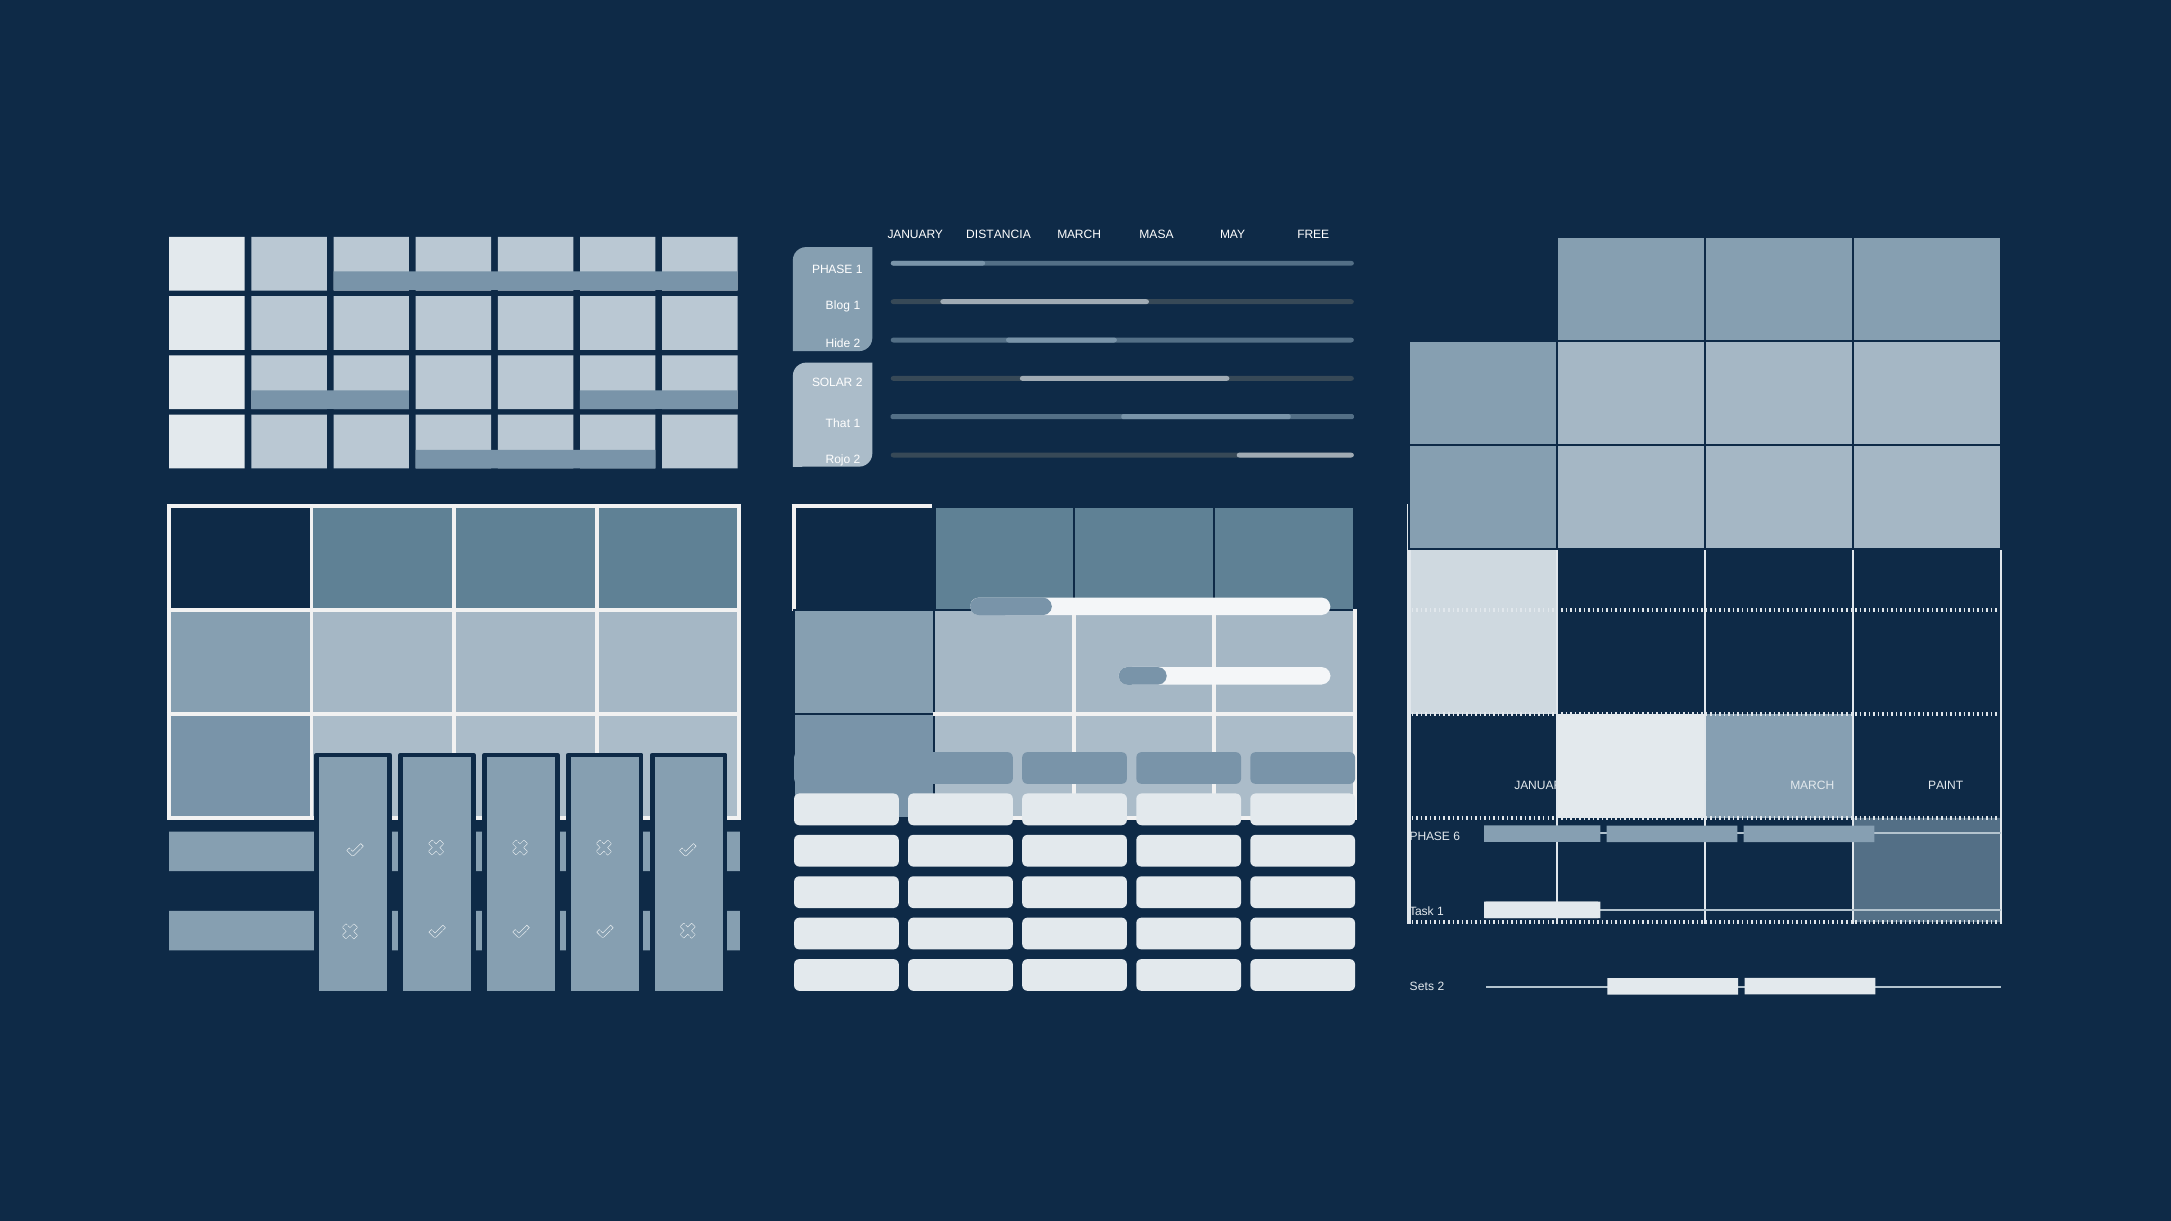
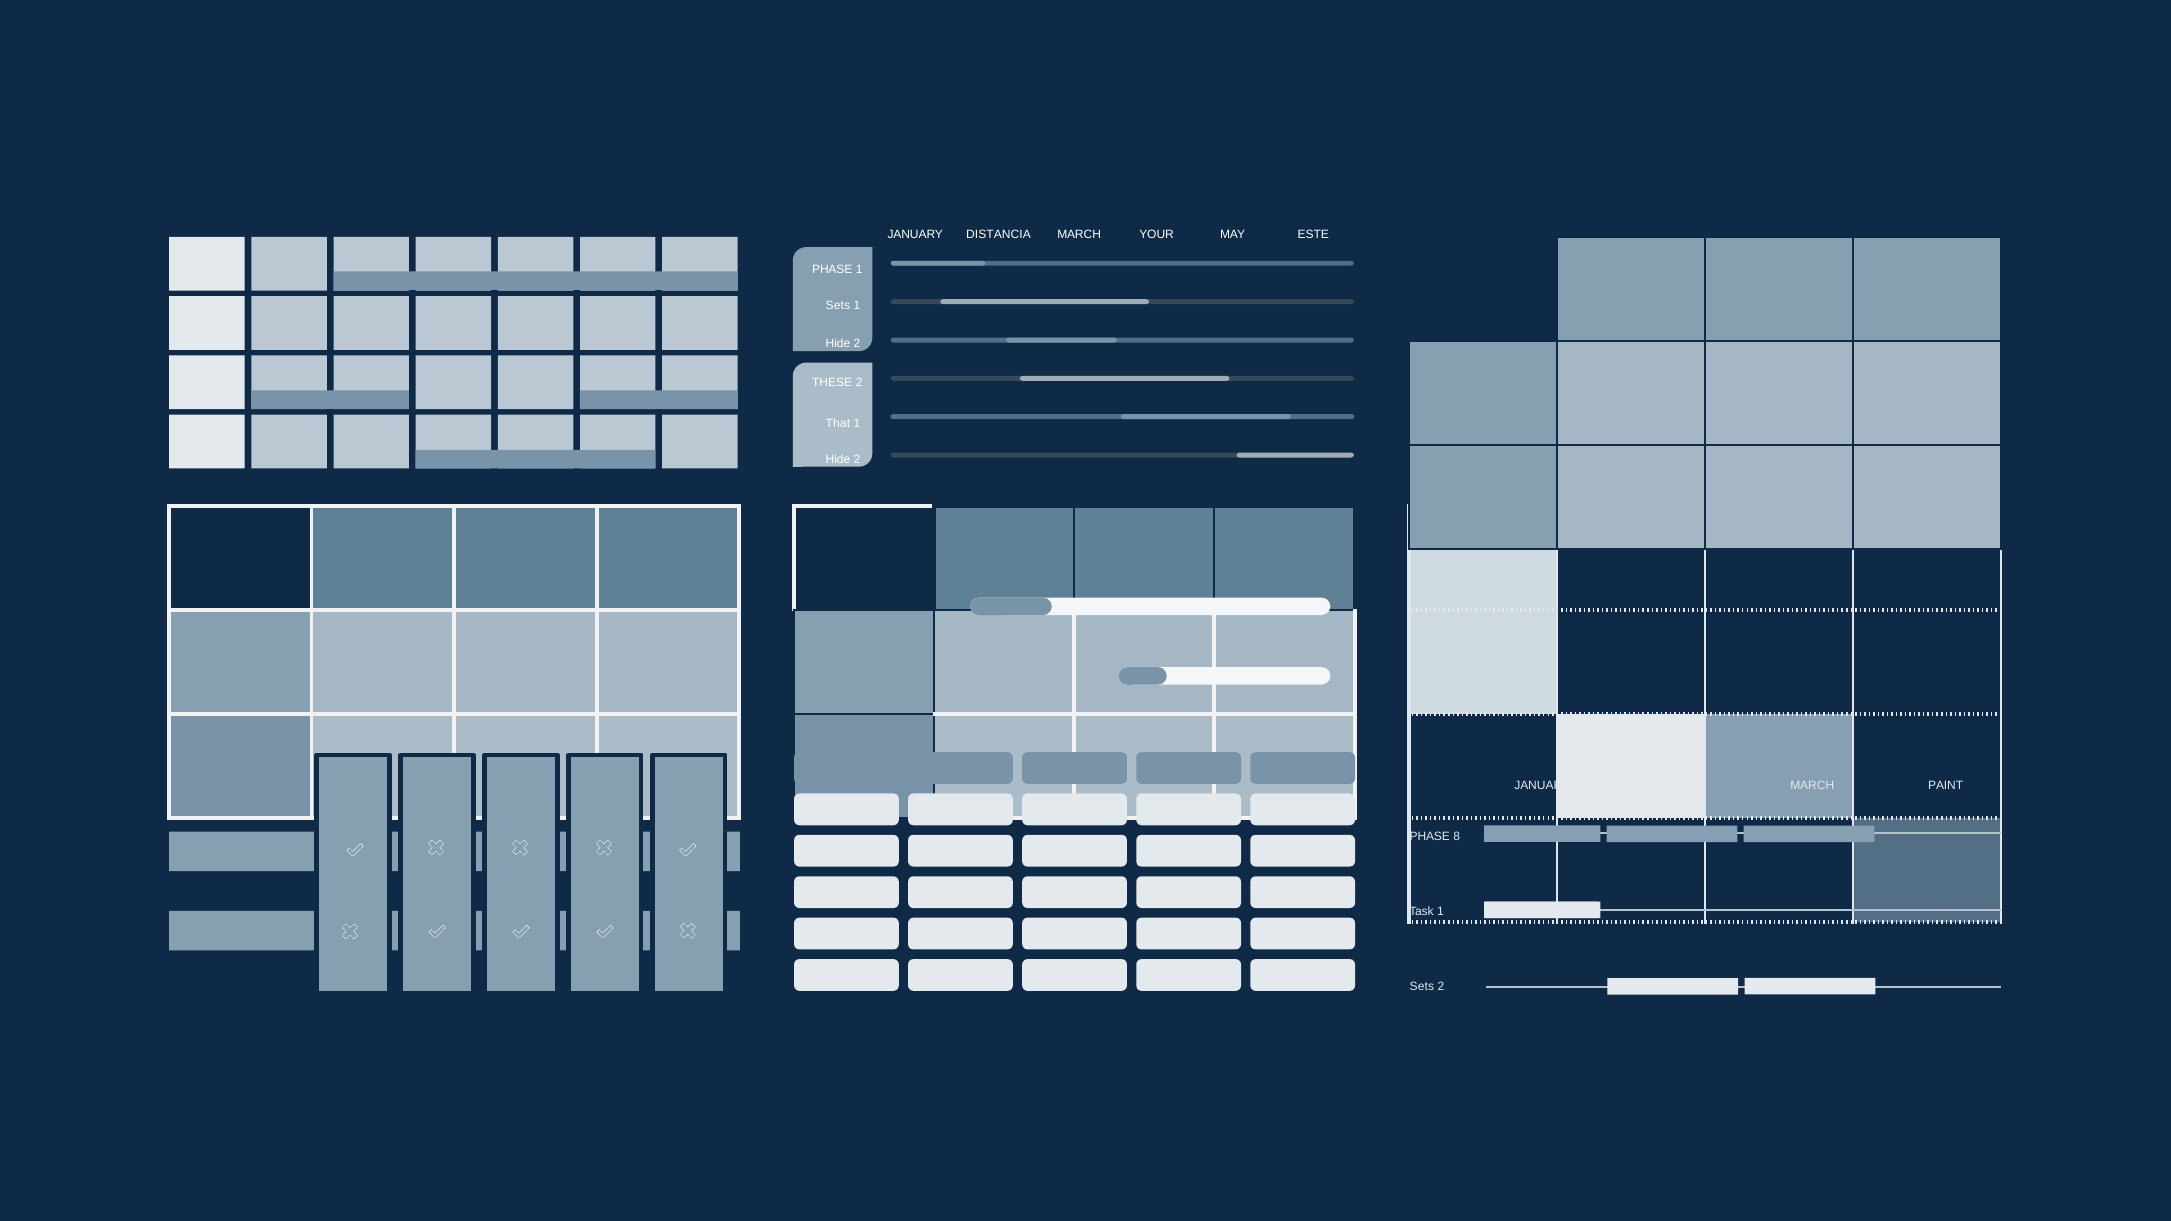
MASA: MASA -> YOUR (1157, 234)
FREE: FREE -> ESTE (1313, 234)
Blog: Blog -> Sets (838, 306)
SOLAR: SOLAR -> THESE (832, 383)
Rojo: Rojo -> Hide (838, 460)
6: 6 -> 8 (1457, 836)
